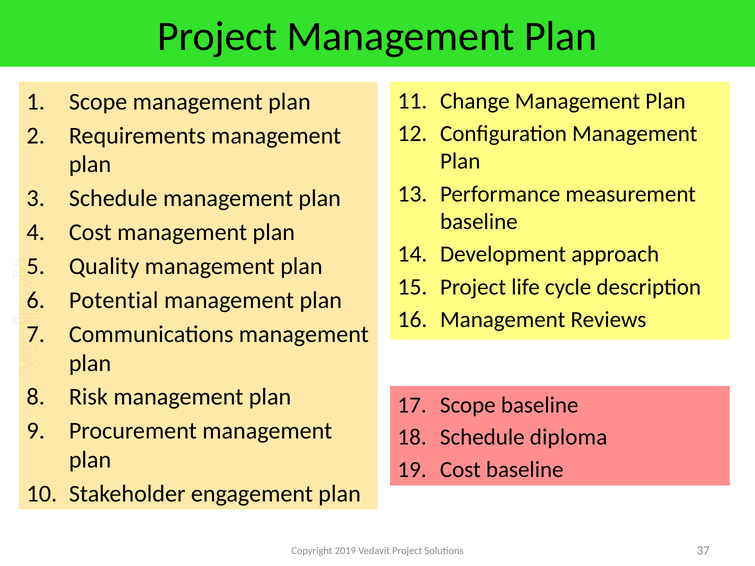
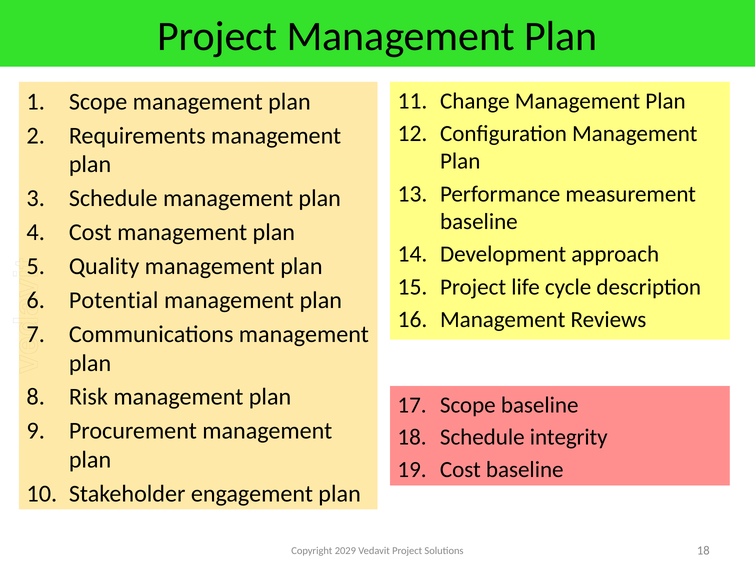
diploma: diploma -> integrity (569, 438)
2019: 2019 -> 2029 (345, 551)
Solutions 37: 37 -> 18 (703, 551)
